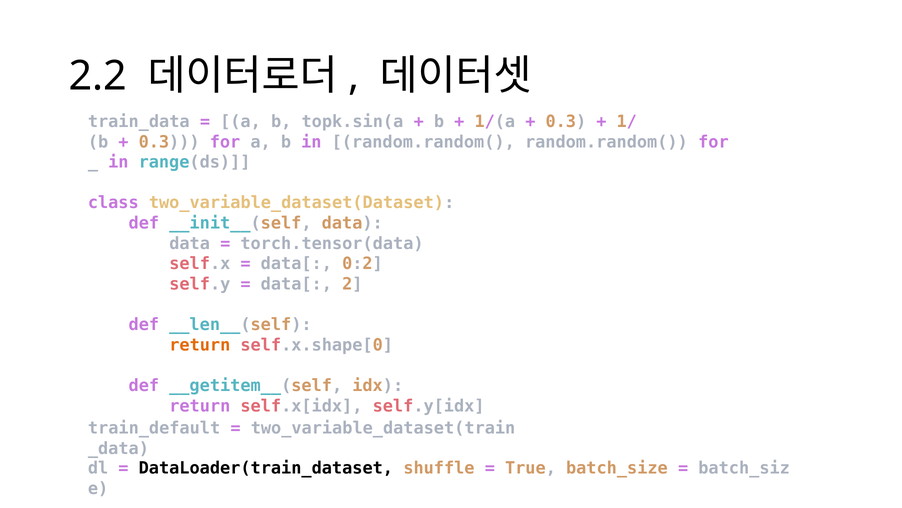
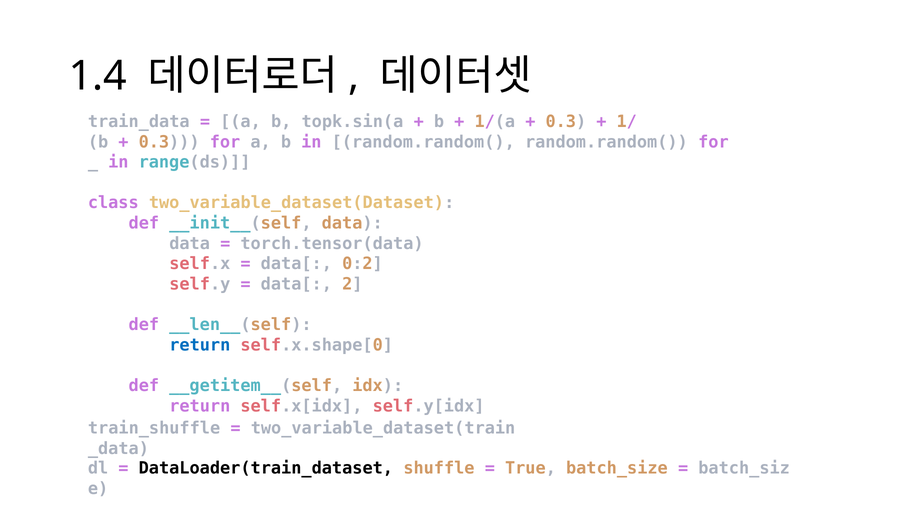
2.2: 2.2 -> 1.4 (98, 76)
return colour: orange -> blue (200, 345)
train_default: train_default -> train_shuffle (154, 428)
